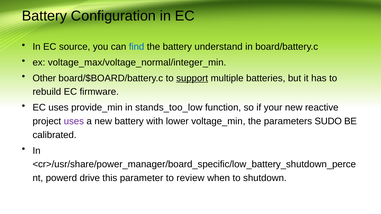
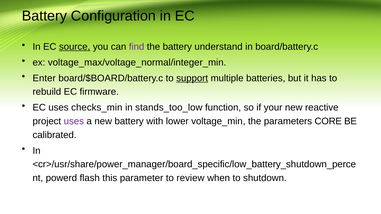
source underline: none -> present (75, 47)
find colour: blue -> purple (137, 47)
Other: Other -> Enter (44, 78)
provide_min: provide_min -> checks_min (97, 108)
SUDO: SUDO -> CORE (328, 121)
drive: drive -> flash (90, 178)
